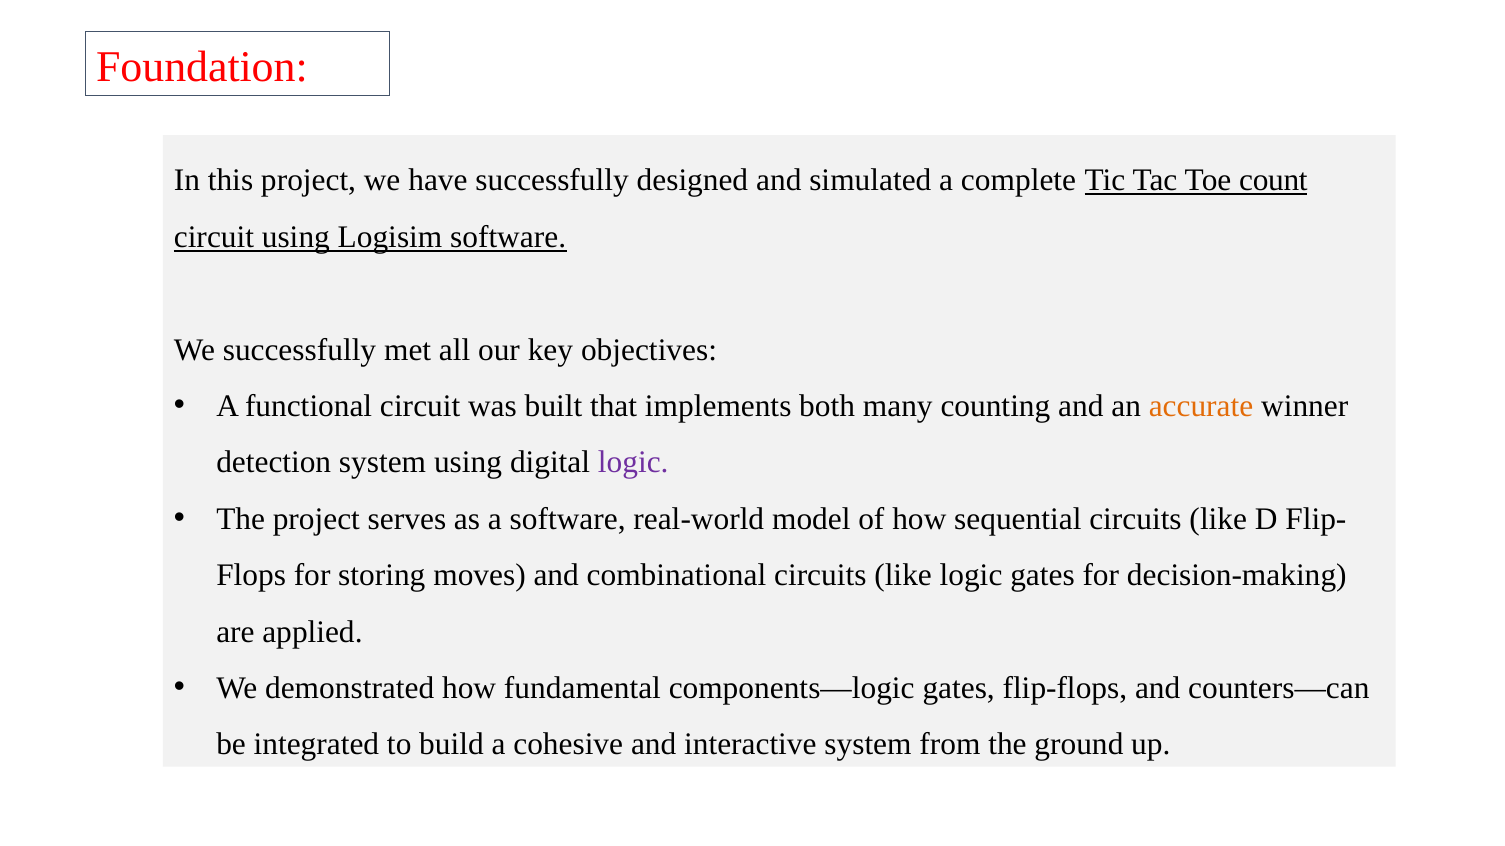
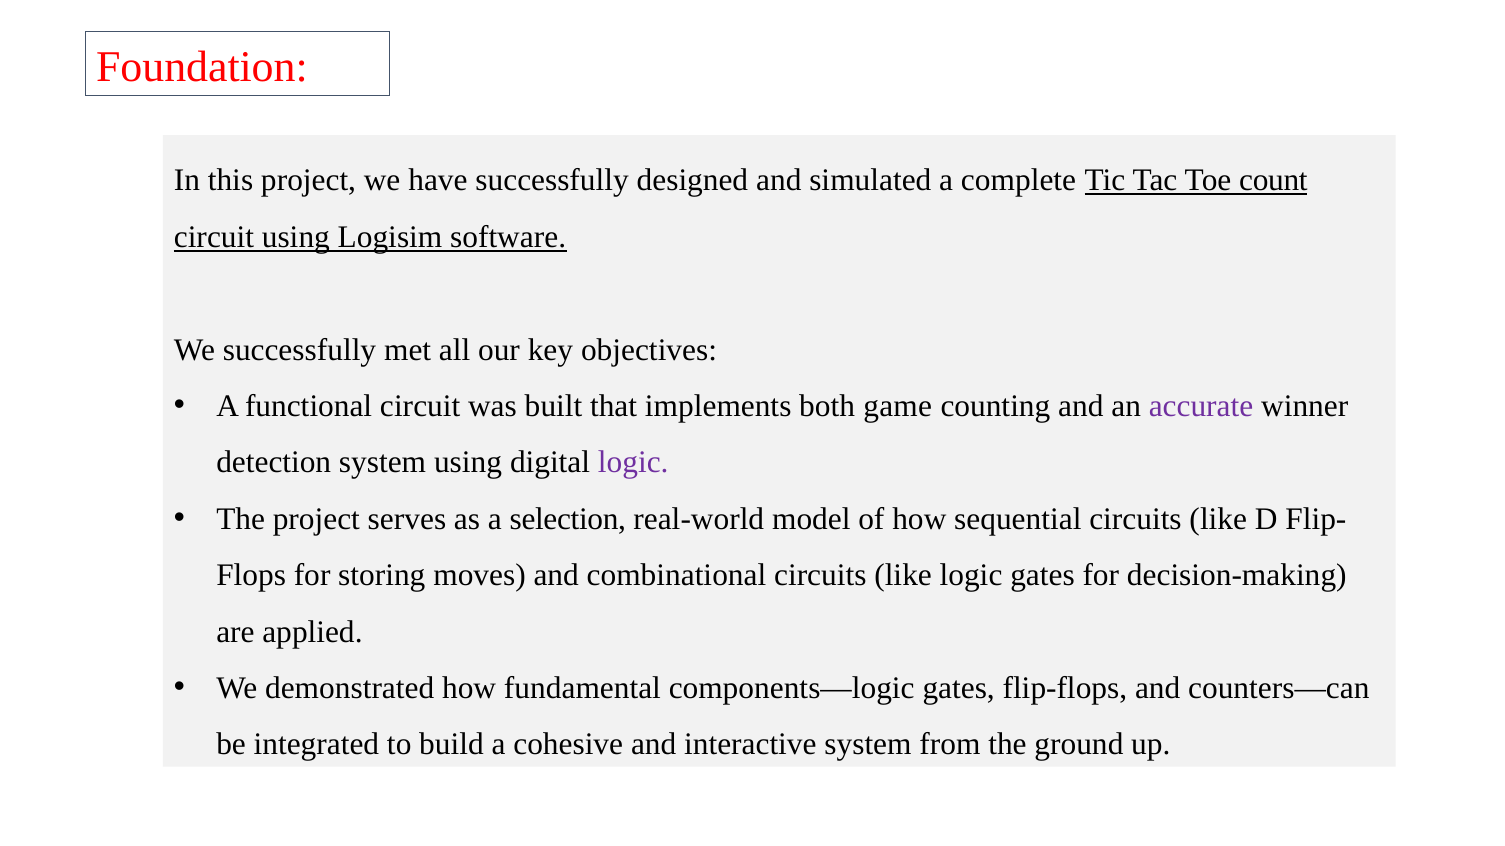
many: many -> game (898, 406)
accurate colour: orange -> purple (1201, 406)
a software: software -> selection (568, 519)
